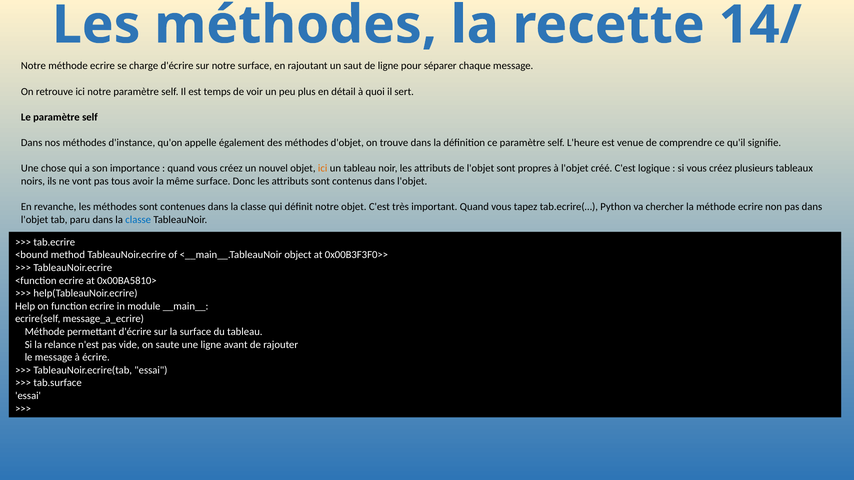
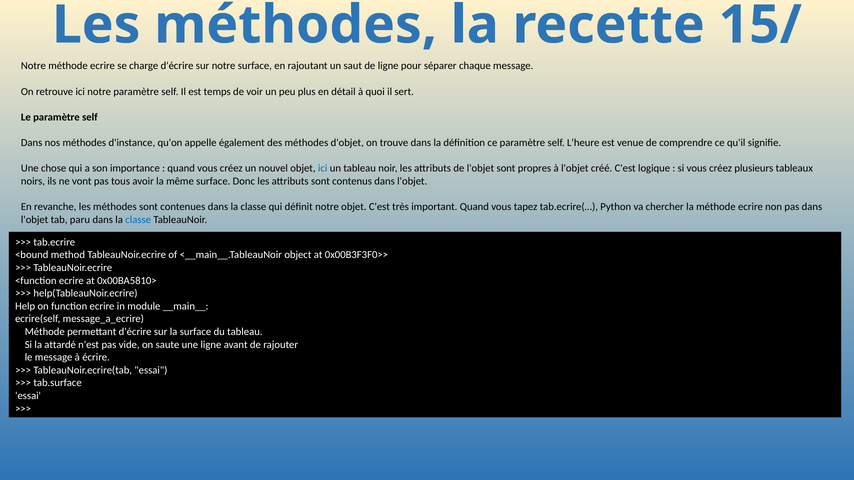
14/: 14/ -> 15/ (760, 25)
ici colour: orange -> blue (323, 168)
relance: relance -> attardé (60, 345)
